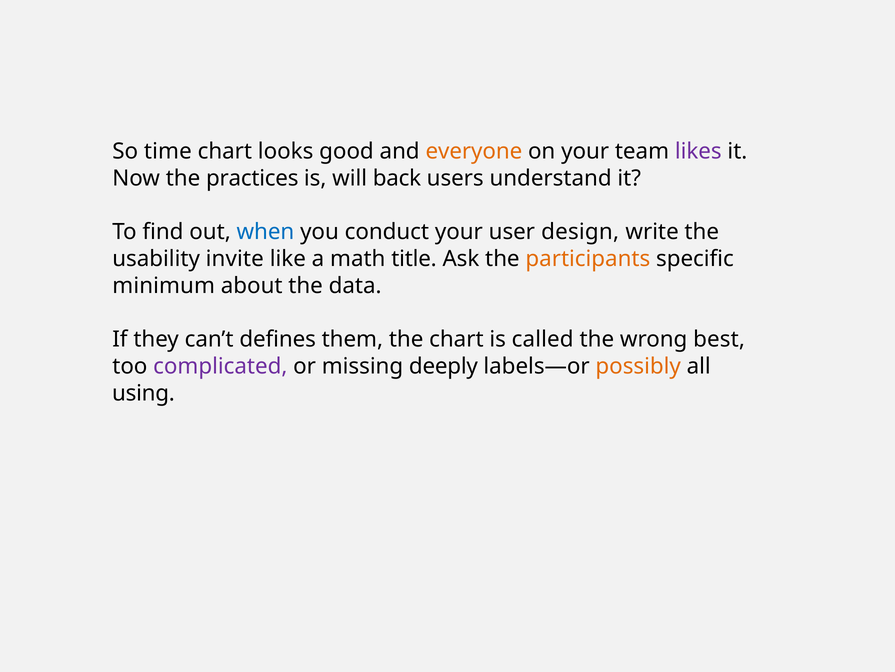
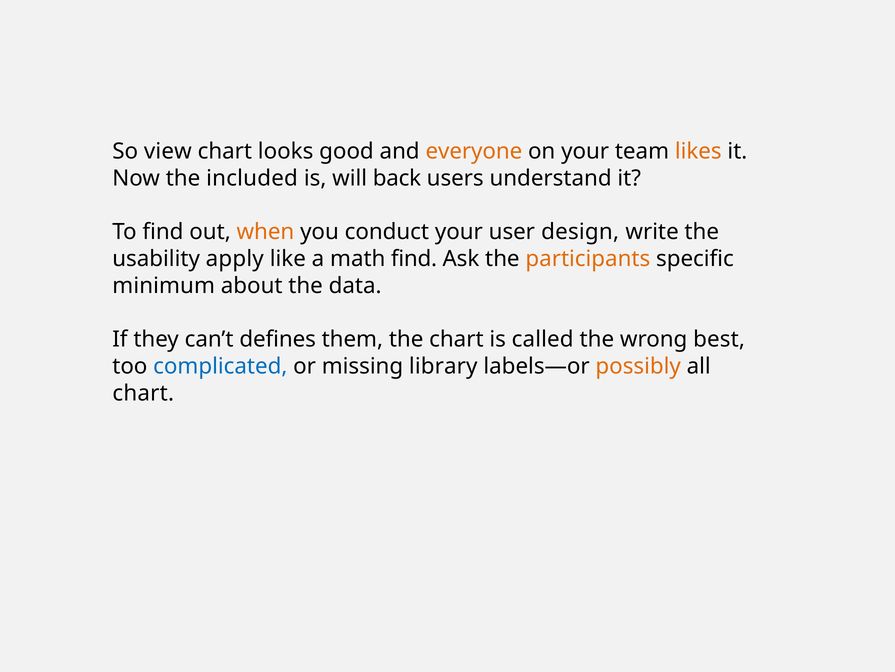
time: time -> view (168, 151)
likes colour: purple -> orange (698, 151)
practices: practices -> included (252, 178)
when colour: blue -> orange (265, 232)
invite: invite -> apply (235, 258)
math title: title -> find (414, 258)
complicated colour: purple -> blue (220, 366)
deeply: deeply -> library (443, 366)
using: using -> chart (143, 393)
